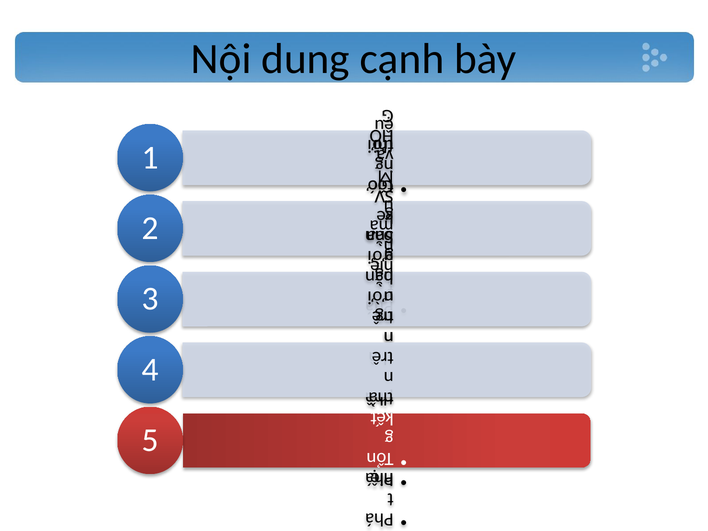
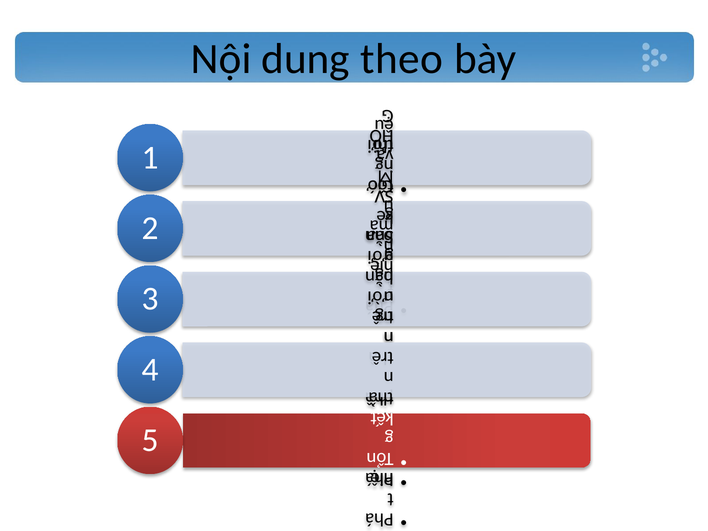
cạnh: cạnh -> theo (402, 59)
